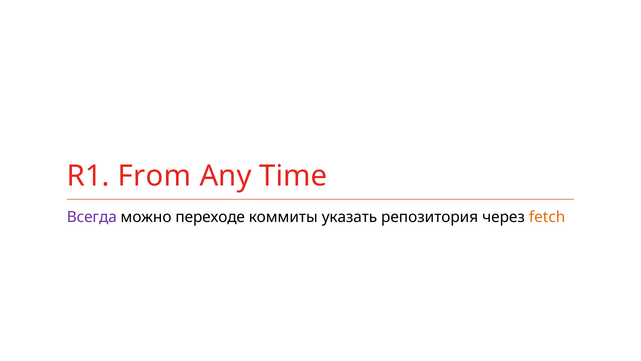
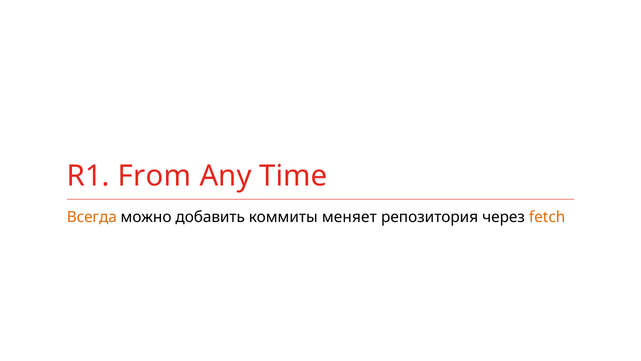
Всегда colour: purple -> orange (92, 217)
переходе: переходе -> добавить (210, 217)
указать: указать -> меняет (349, 217)
